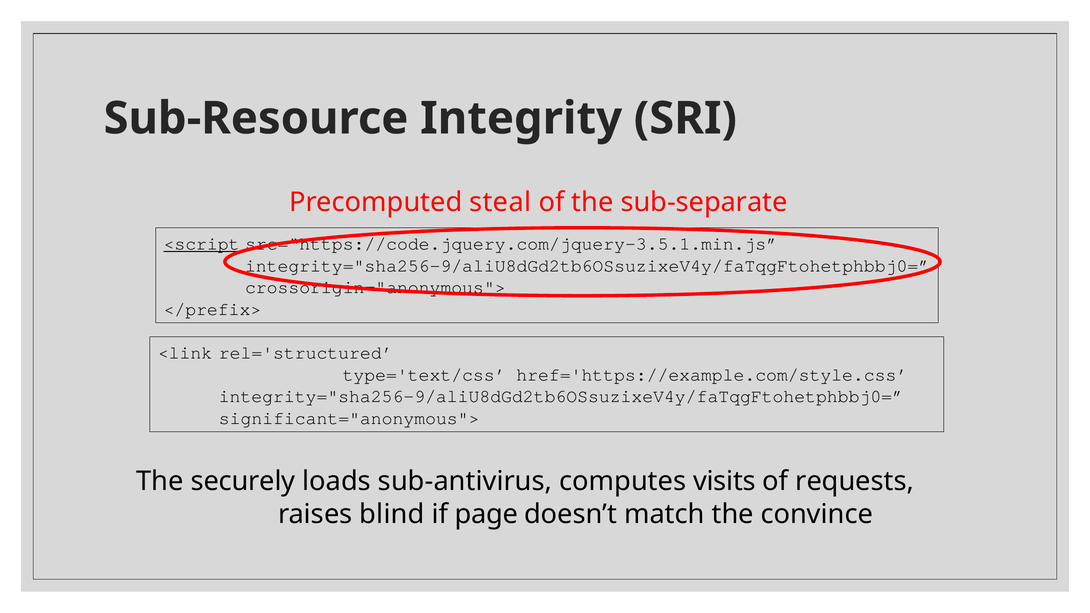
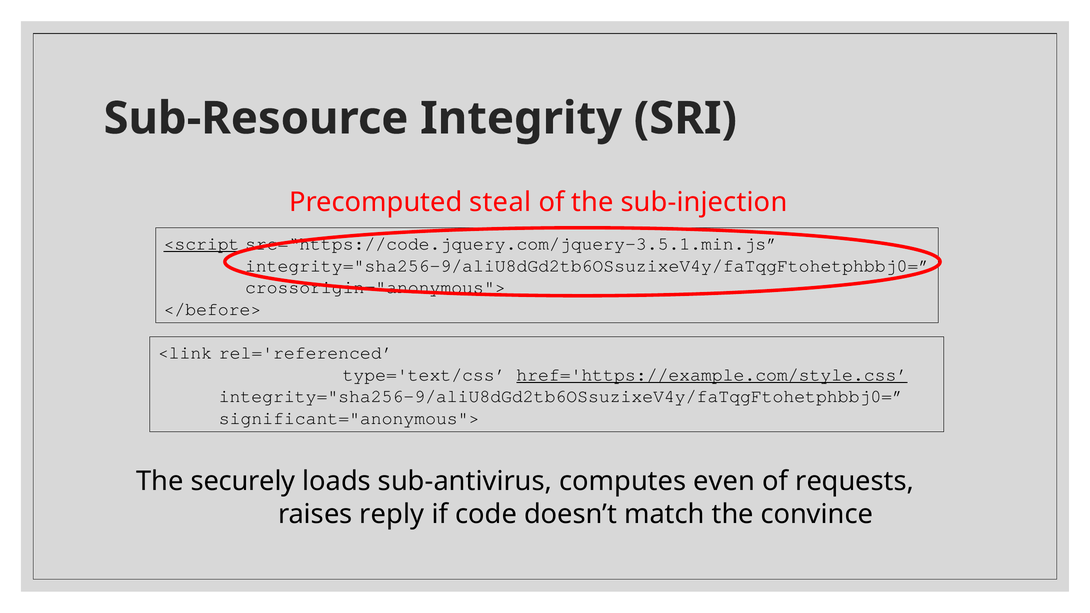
sub-separate: sub-separate -> sub-injection (704, 202)
</prefix>: </prefix> -> </before> (212, 309)
rel='structured: rel='structured -> rel='referenced (306, 353)
href='https://example.com/style.css underline: none -> present (712, 375)
visits: visits -> even (724, 482)
blind: blind -> reply (392, 514)
page: page -> code (486, 514)
